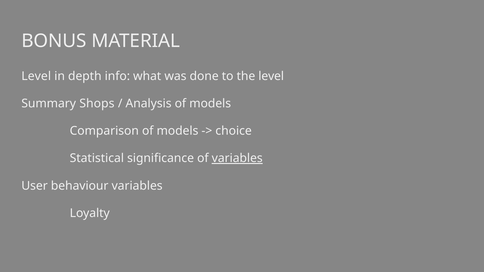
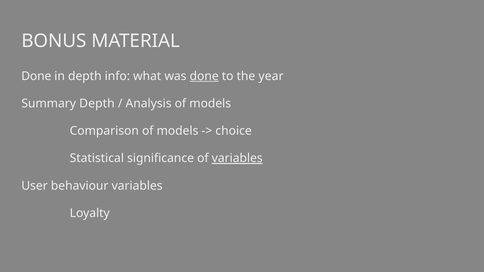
Level: Level -> Done (36, 76)
done underline: none -> present (204, 76)
the level: level -> year (271, 76)
Summary Shops: Shops -> Depth (97, 104)
